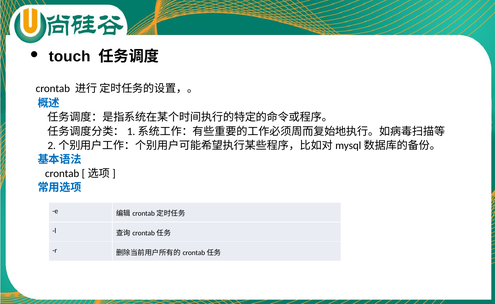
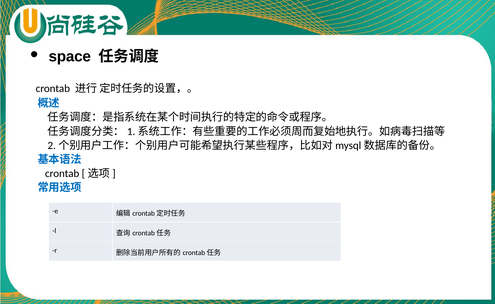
touch: touch -> space (70, 56)
